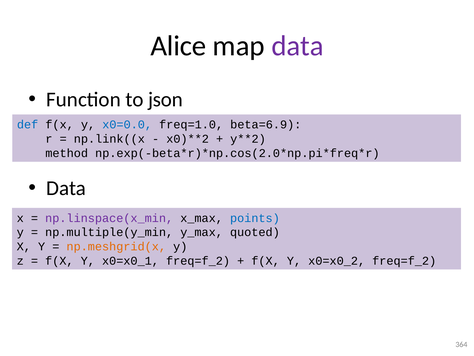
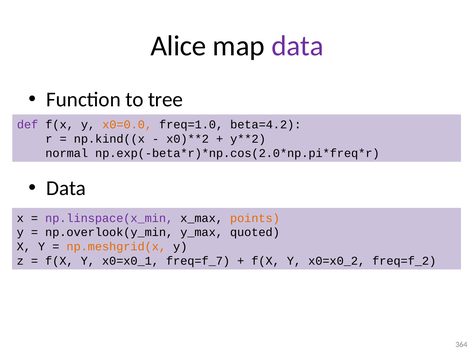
json: json -> tree (165, 99)
def colour: blue -> purple (28, 125)
x0=0.0 colour: blue -> orange (127, 125)
beta=6.9: beta=6.9 -> beta=4.2 (266, 125)
np.link((x: np.link((x -> np.kind((x (109, 139)
method: method -> normal (67, 153)
points colour: blue -> orange (255, 218)
np.multiple(y_min: np.multiple(y_min -> np.overlook(y_min (109, 232)
x0=x0_1 freq=f_2: freq=f_2 -> freq=f_7 (198, 261)
